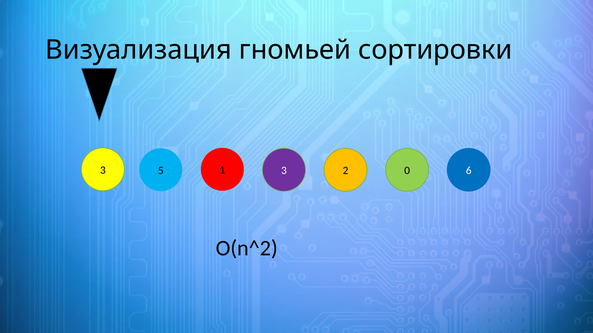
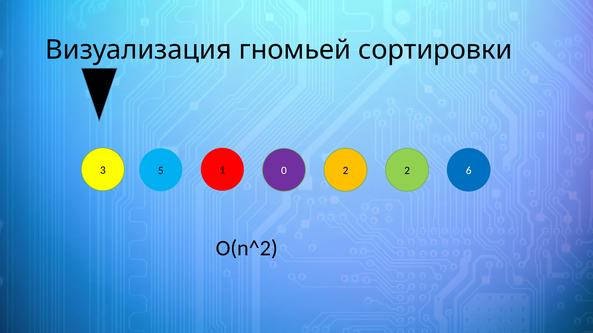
1 3: 3 -> 0 (284, 171)
2 0: 0 -> 2 (407, 171)
